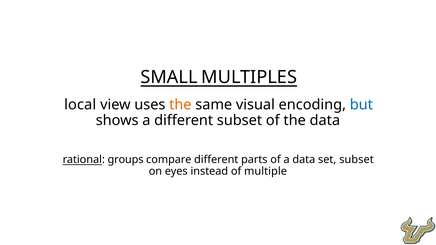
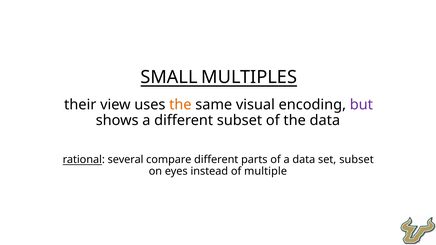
local: local -> their (80, 105)
but colour: blue -> purple (361, 105)
groups: groups -> several (126, 160)
